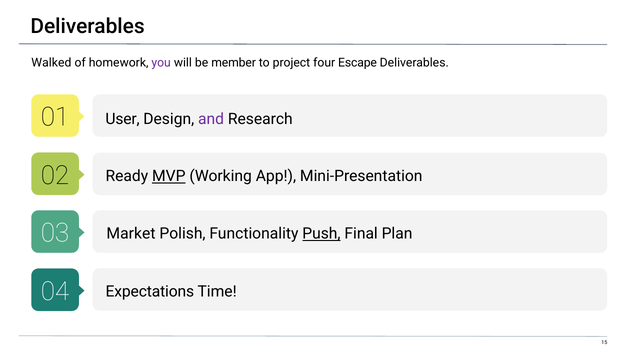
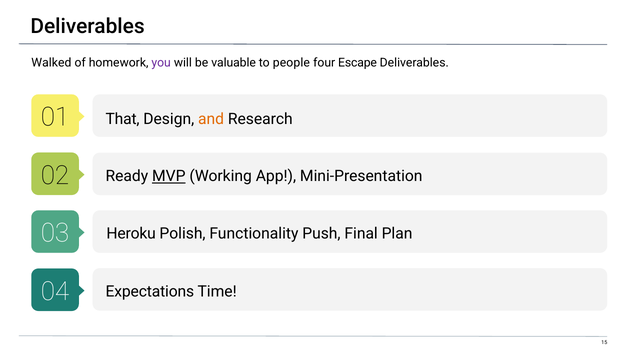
member: member -> valuable (234, 63)
project: project -> people (291, 63)
User: User -> That (123, 119)
and colour: purple -> orange (211, 119)
Market: Market -> Heroku (131, 234)
Push underline: present -> none (321, 234)
